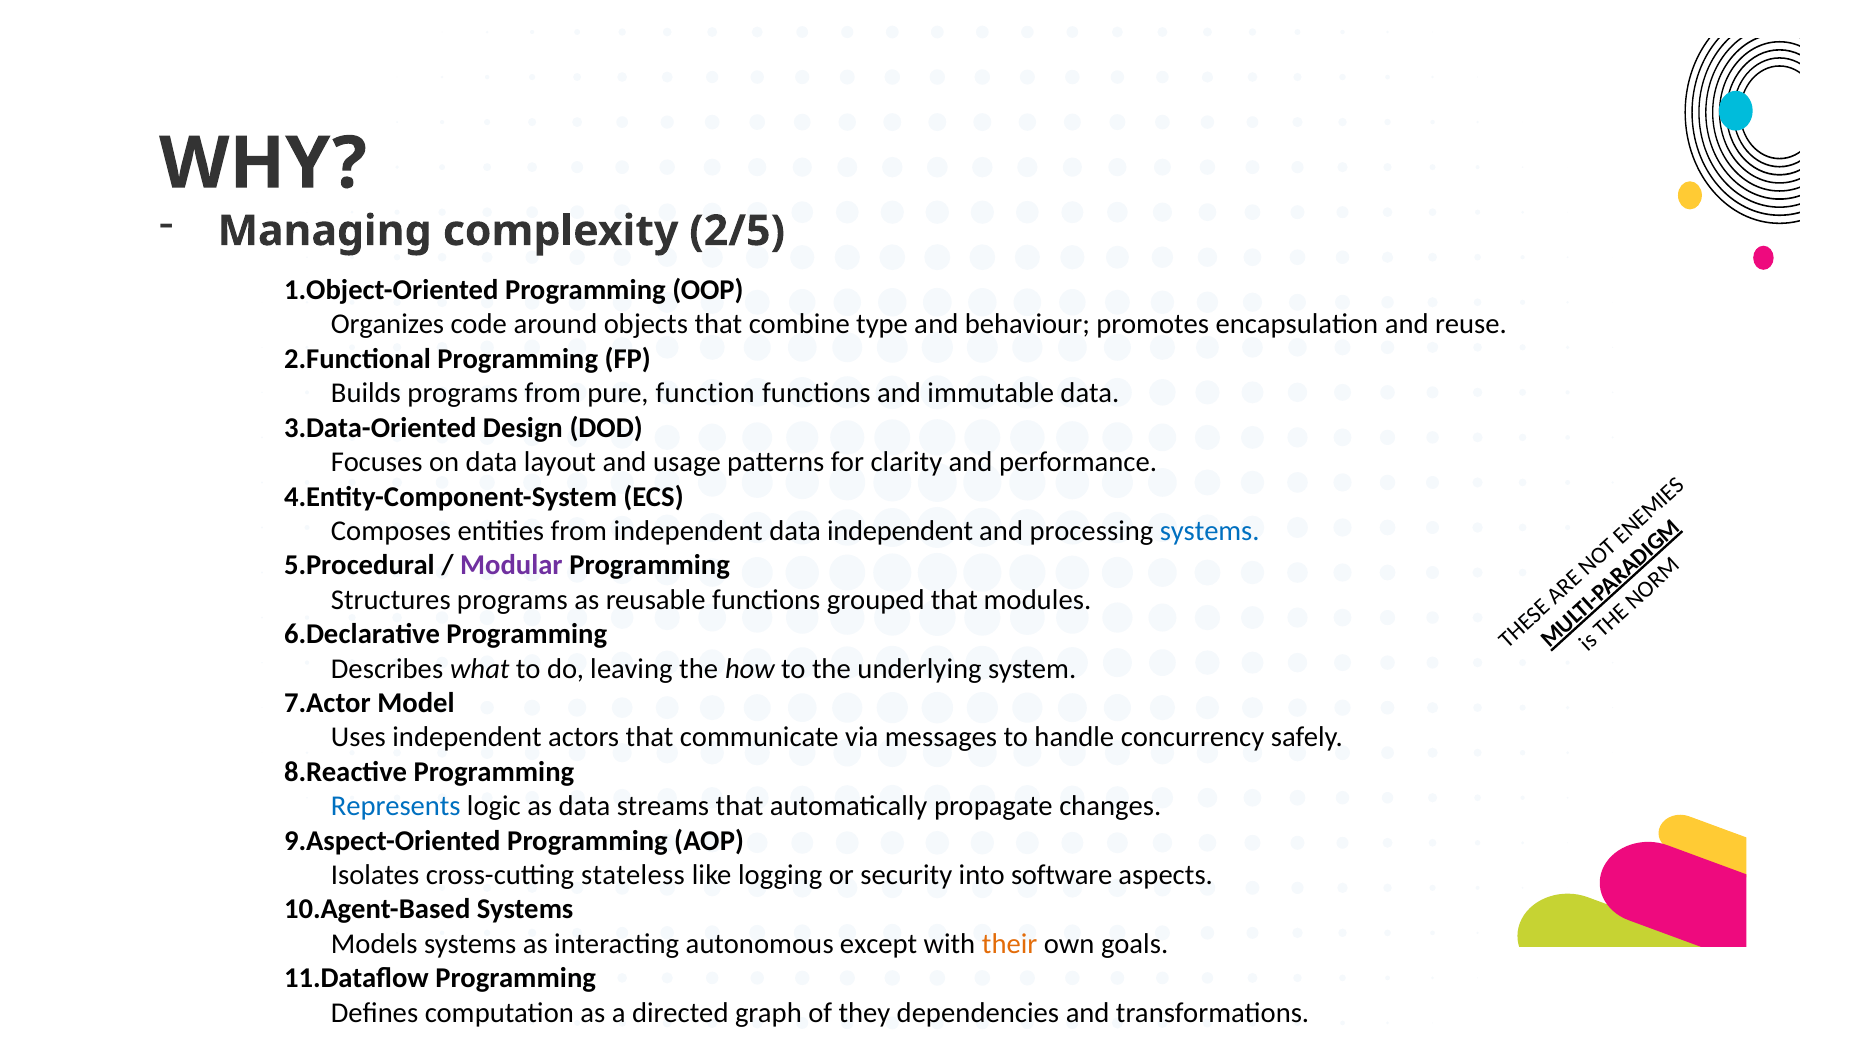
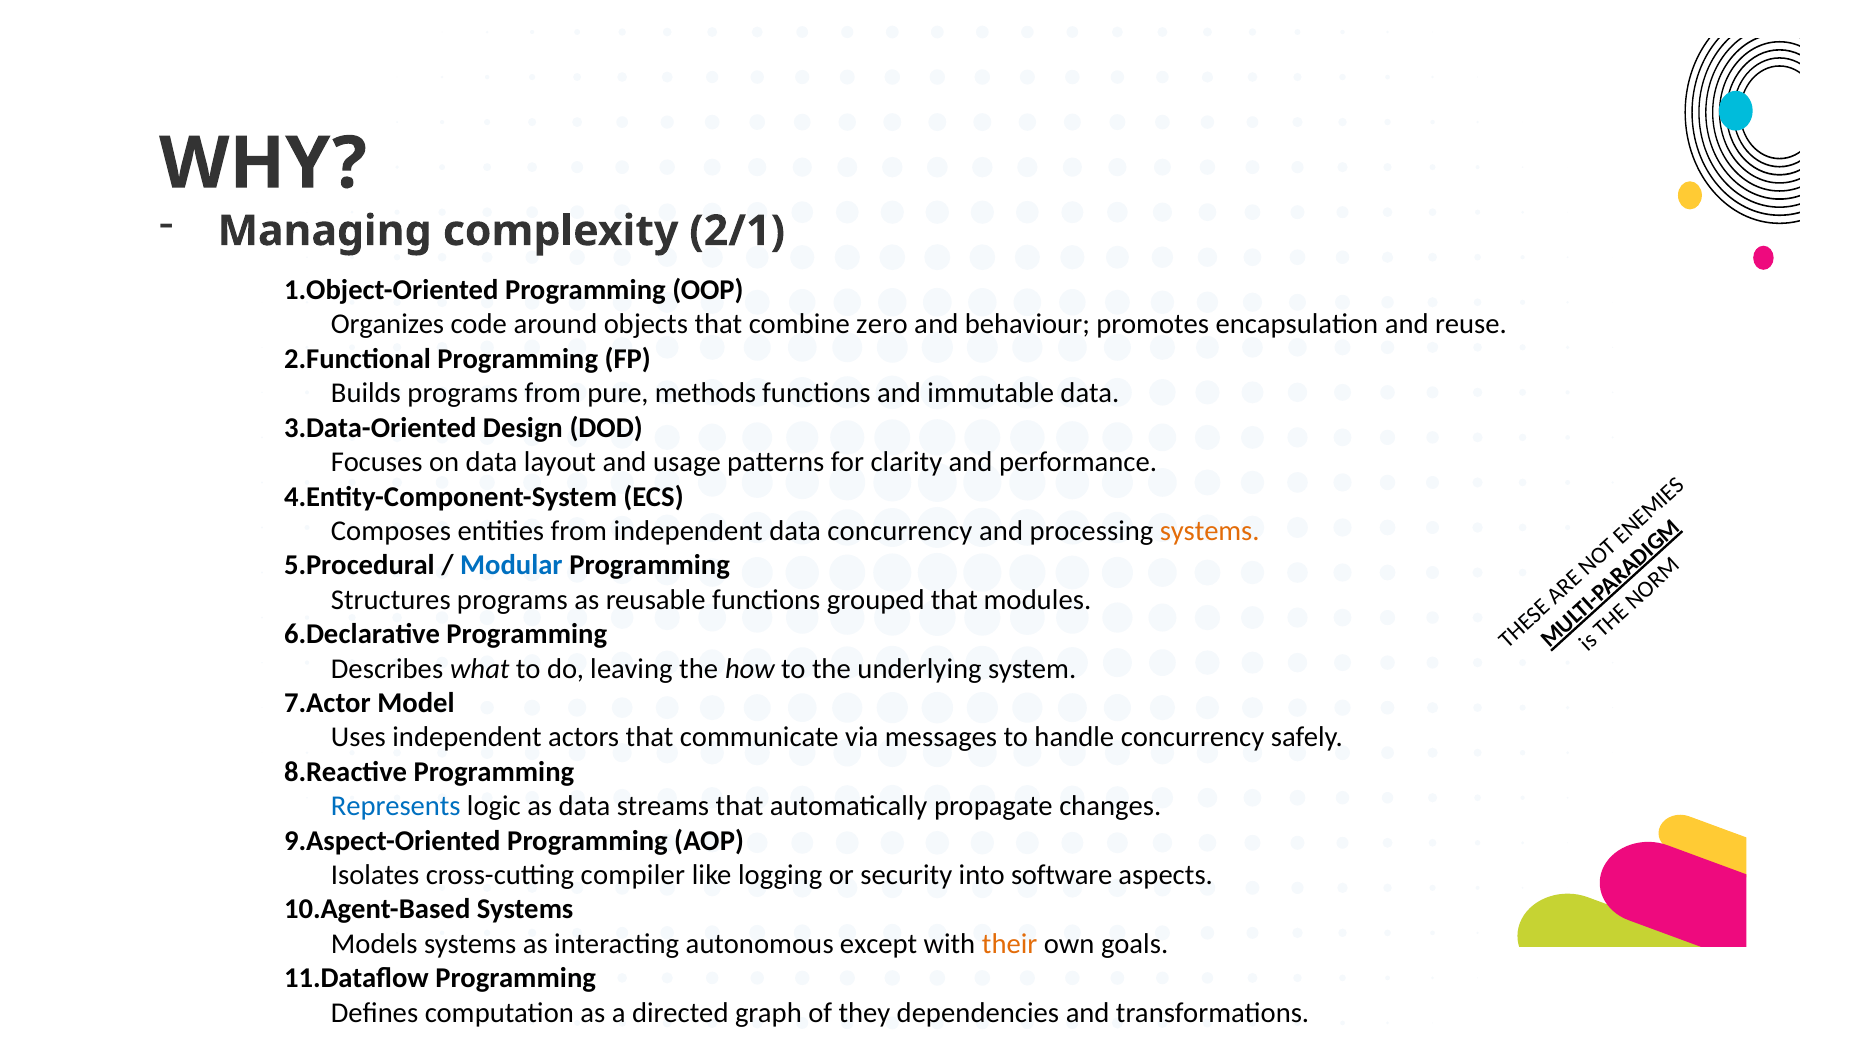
2/5: 2/5 -> 2/1 (737, 231)
type: type -> zero (882, 324)
function: function -> methods (705, 393)
data independent: independent -> concurrency (900, 531)
systems colour: blue -> orange (1210, 531)
Modular colour: purple -> blue (511, 565)
stateless: stateless -> compiler (633, 875)
